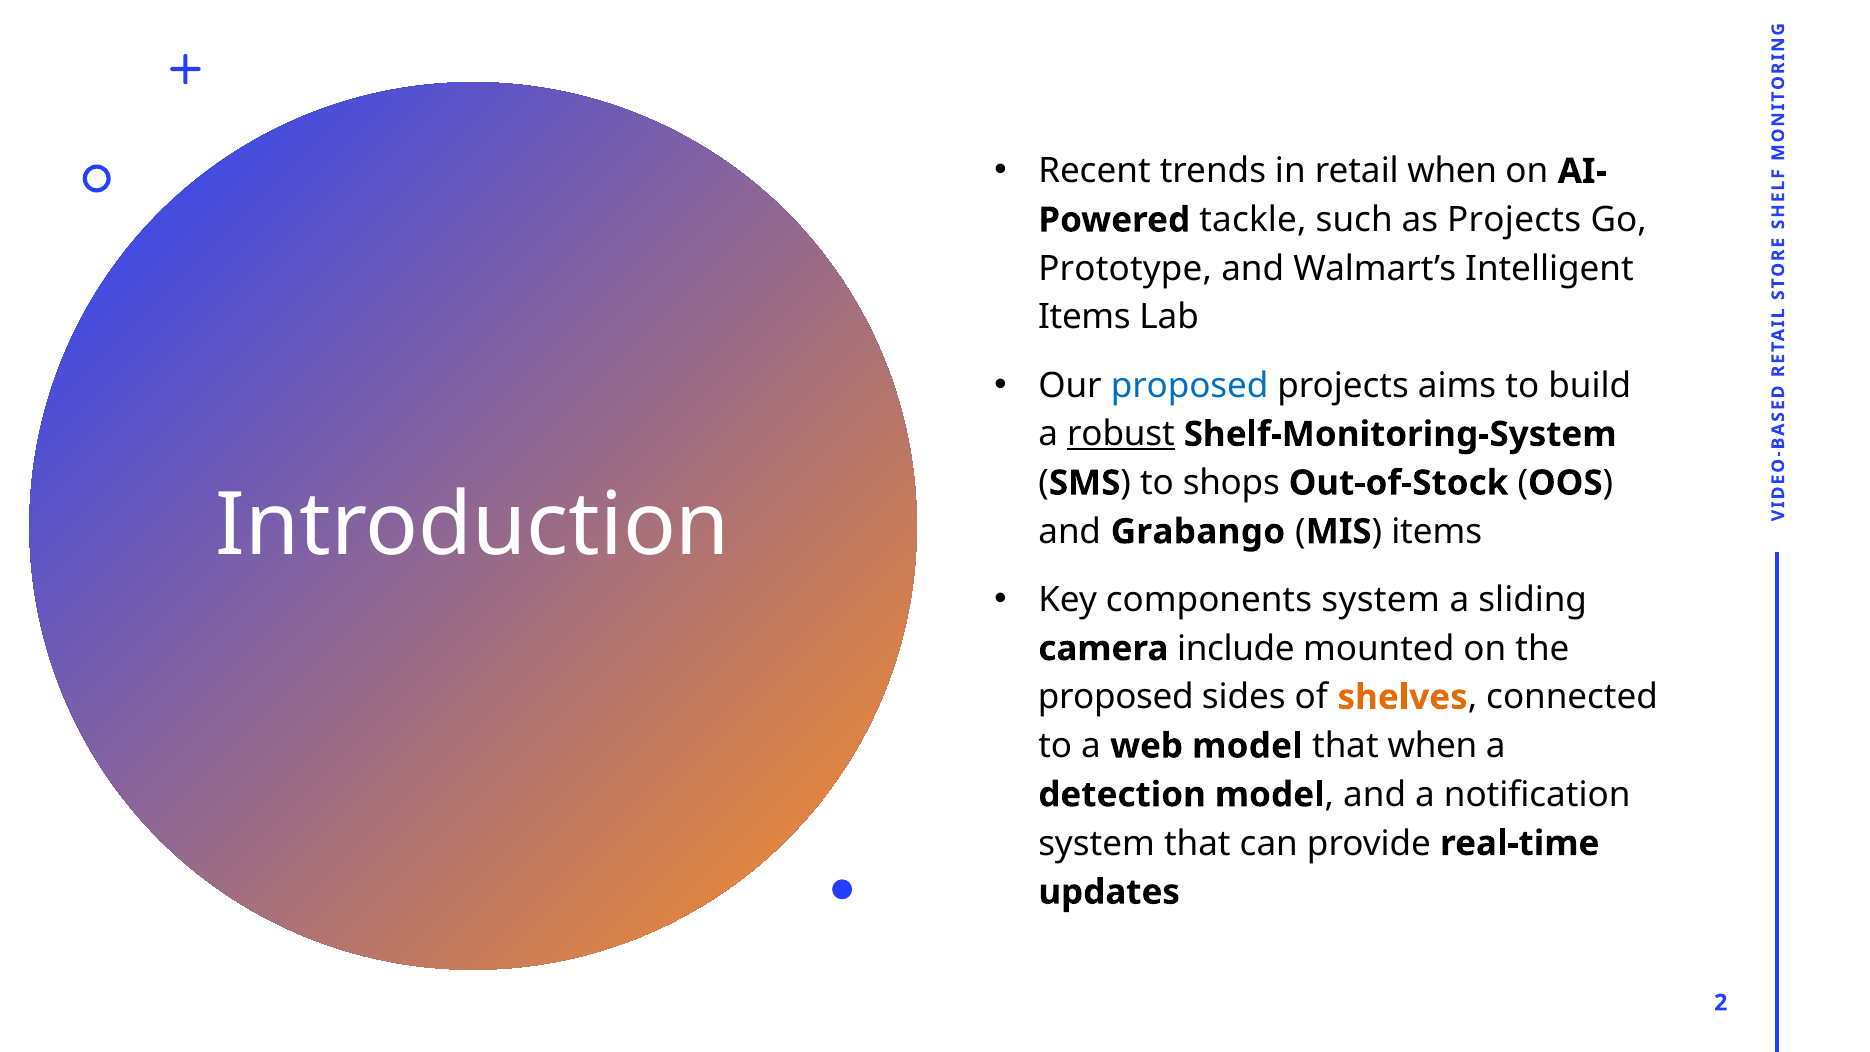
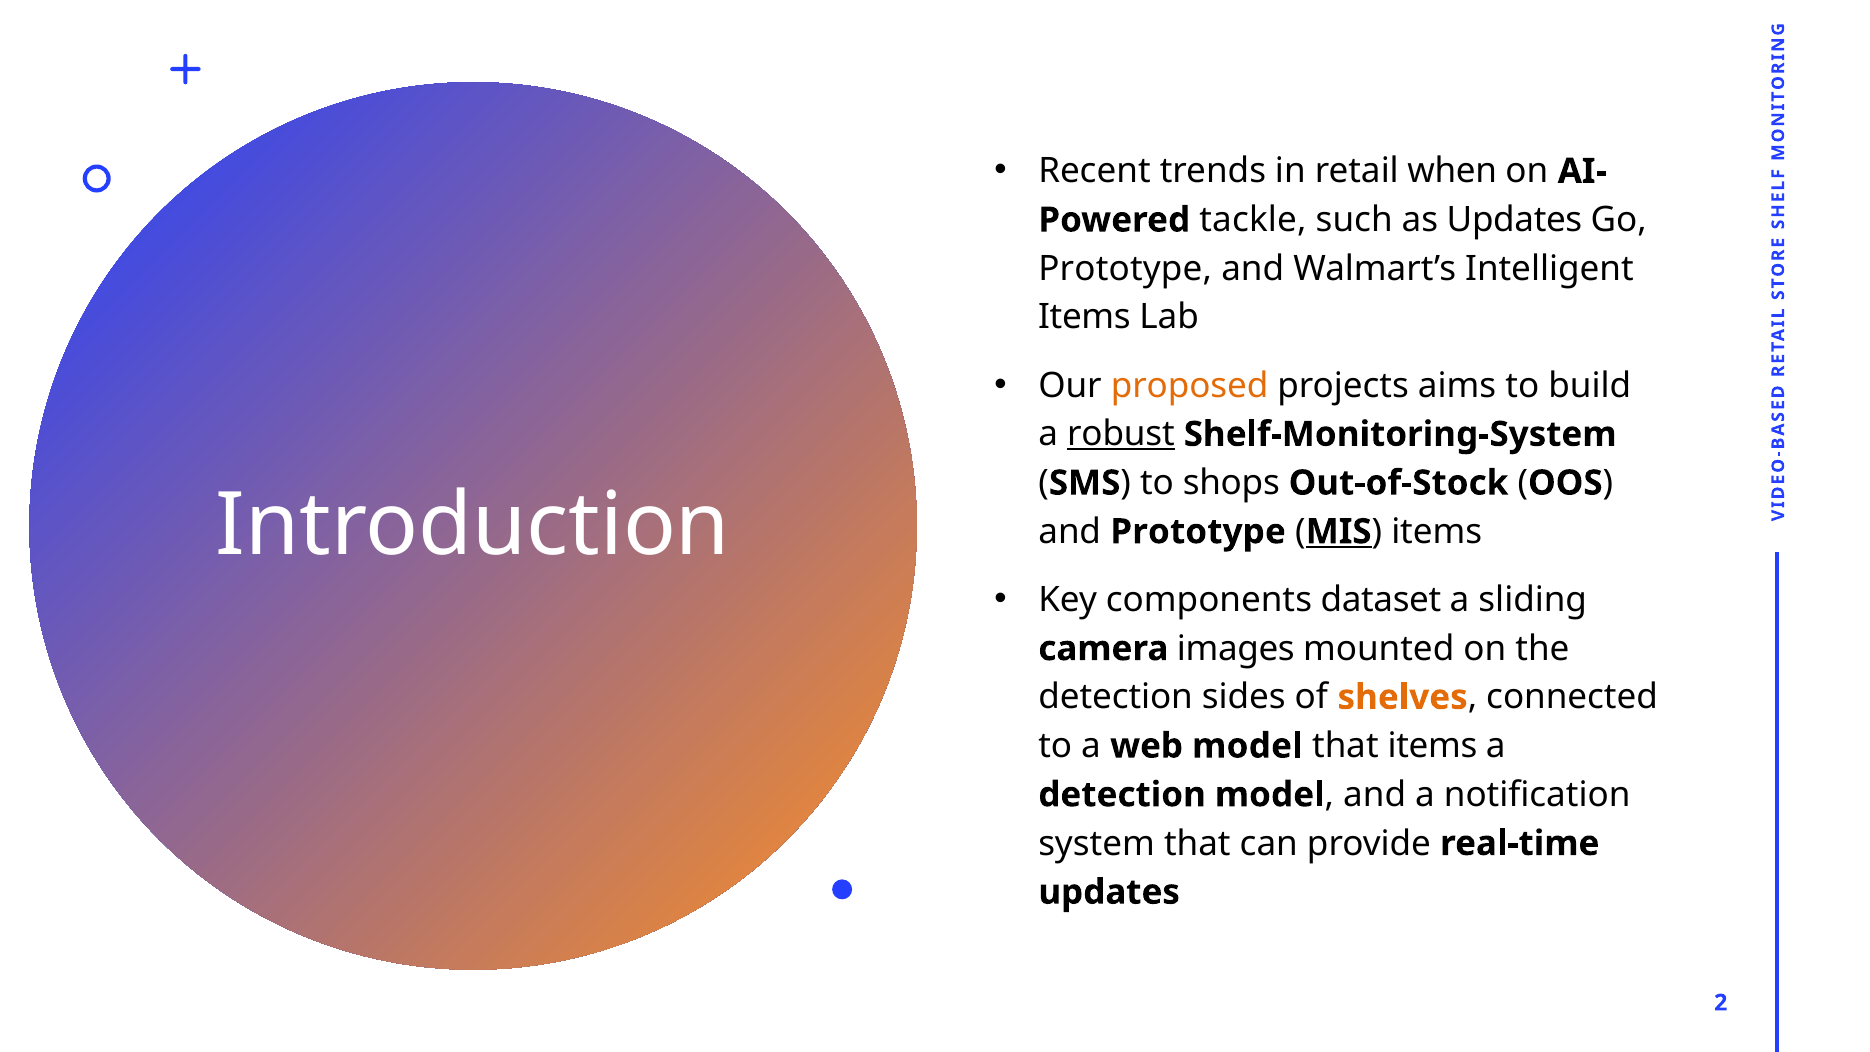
as Projects: Projects -> Updates (1515, 220)
proposed colour: blue -> orange (1190, 386)
and Grabango: Grabango -> Prototype (1198, 532)
MIS underline: none -> present (1339, 532)
components system: system -> dataset (1381, 600)
include: include -> images (1236, 649)
proposed: proposed -> detection (1116, 697)
that when: when -> items (1433, 746)
